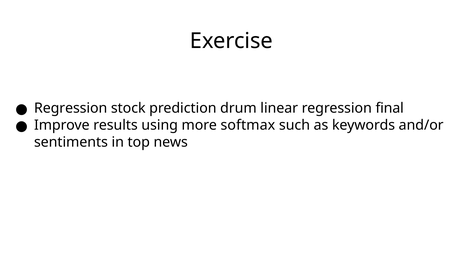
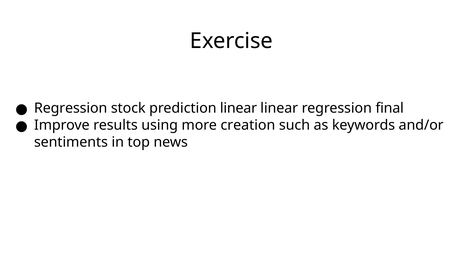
prediction drum: drum -> linear (238, 108)
softmax: softmax -> creation (248, 125)
